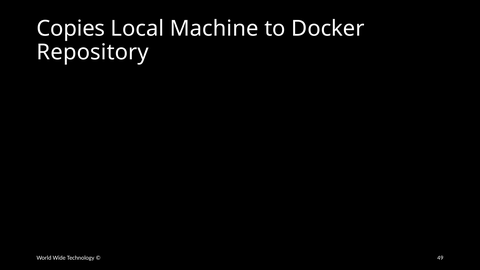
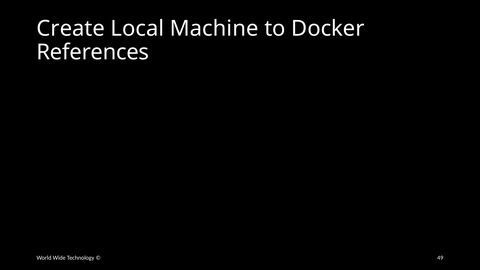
Copies: Copies -> Create (71, 28)
Repository: Repository -> References (93, 52)
